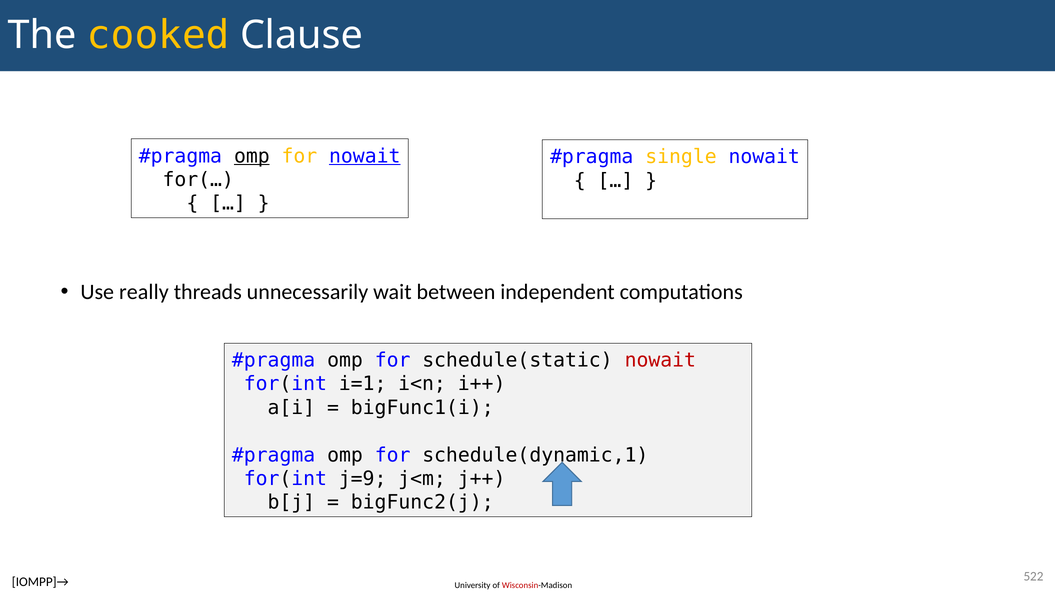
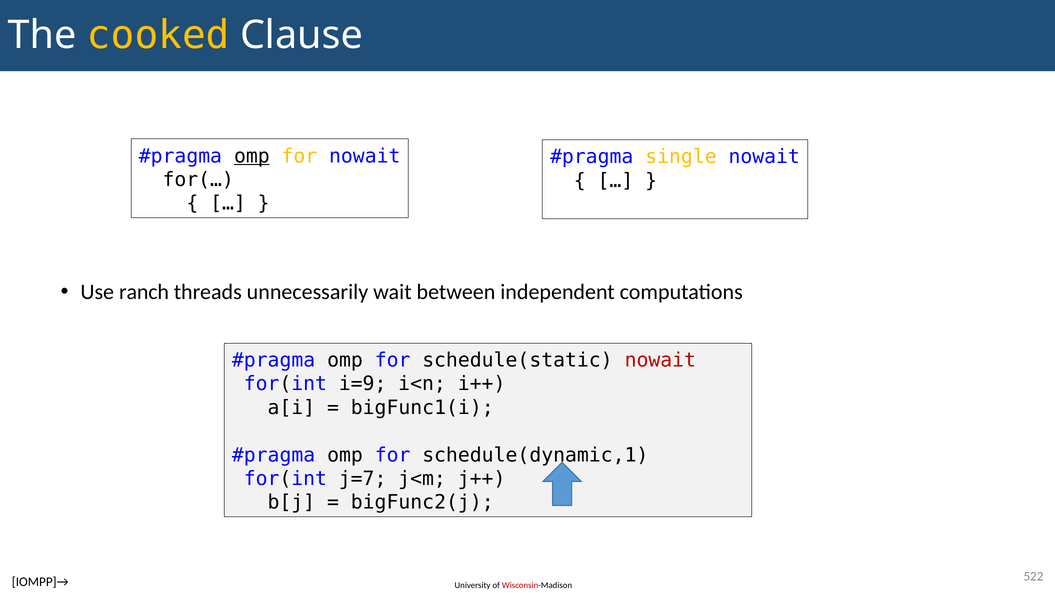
nowait underline: present -> none (365, 156)
really: really -> ranch (144, 292)
i=1: i=1 -> i=9 (363, 384)
j=9: j=9 -> j=7 (363, 479)
